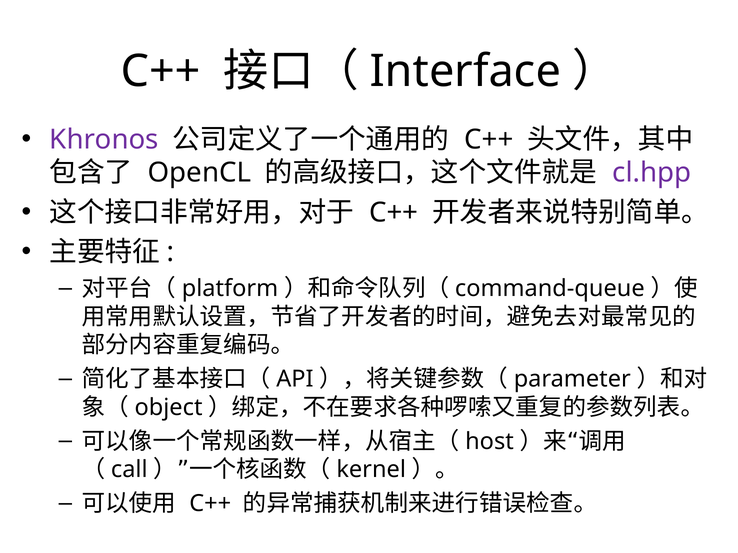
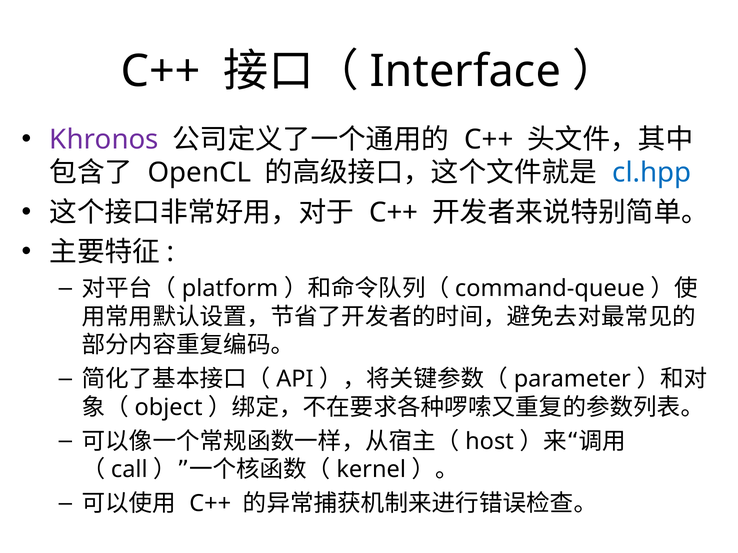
cl.hpp colour: purple -> blue (652, 173)
